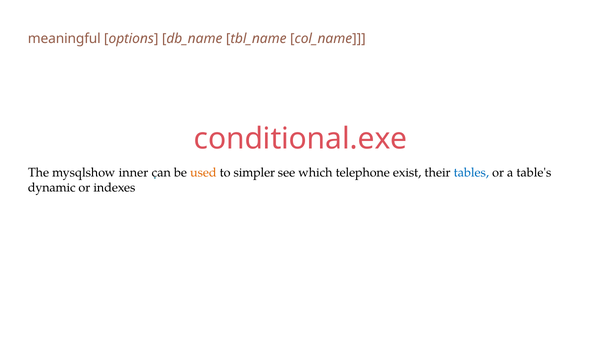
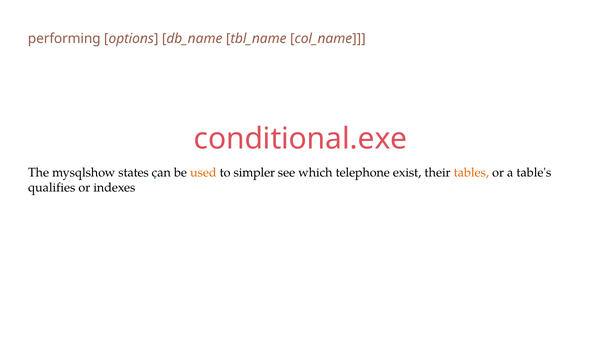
meaningful: meaningful -> performing (64, 38)
inner: inner -> states (134, 173)
tables colour: blue -> orange (471, 173)
dynamic: dynamic -> qualifies (52, 188)
